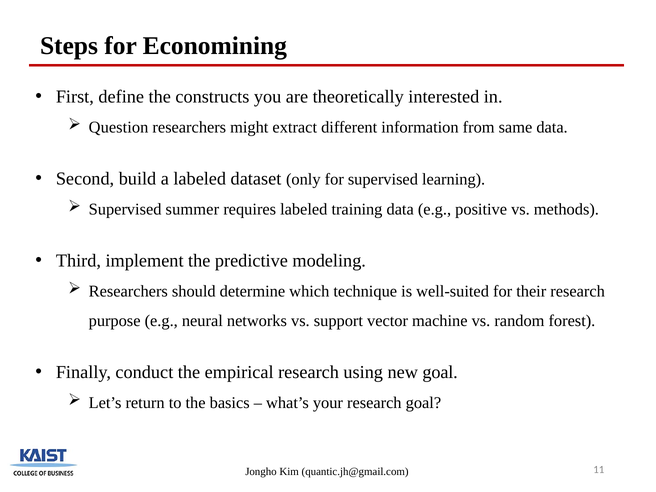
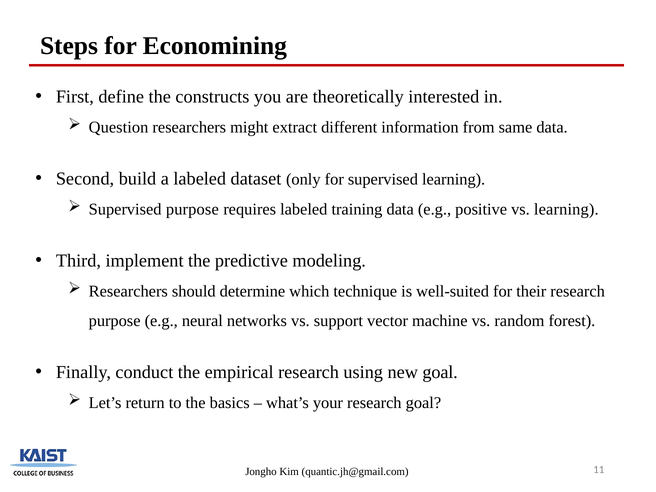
Supervised summer: summer -> purpose (192, 209)
vs methods: methods -> learning (566, 209)
